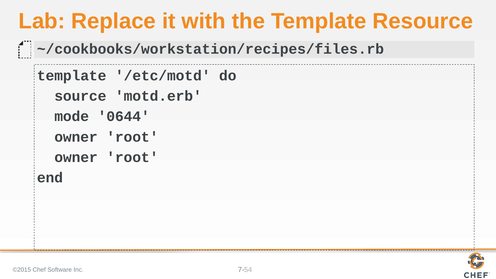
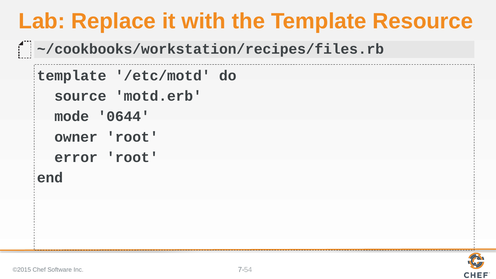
owner: owner -> error (76, 157)
